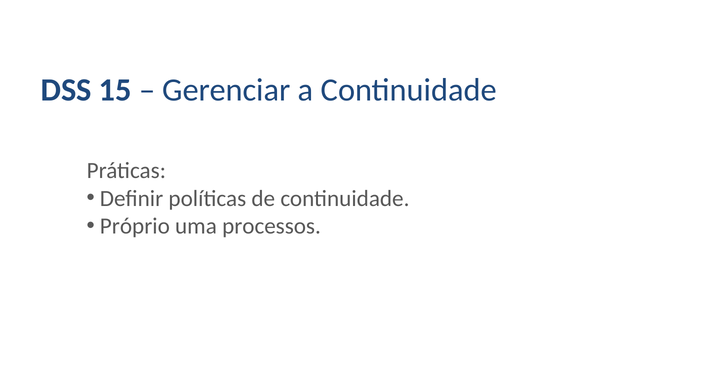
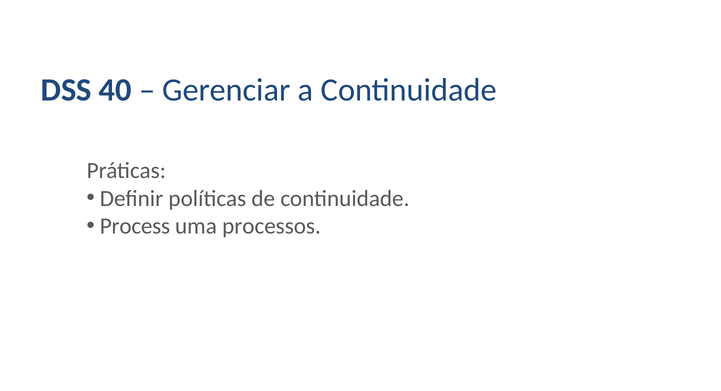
15: 15 -> 40 (115, 90)
Próprio: Próprio -> Process (135, 226)
